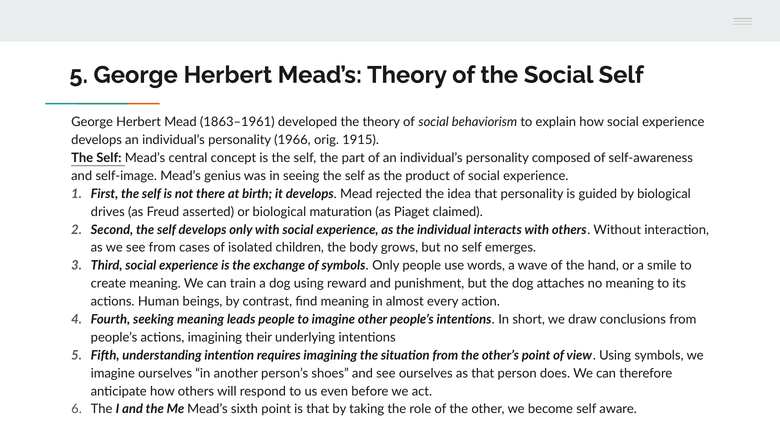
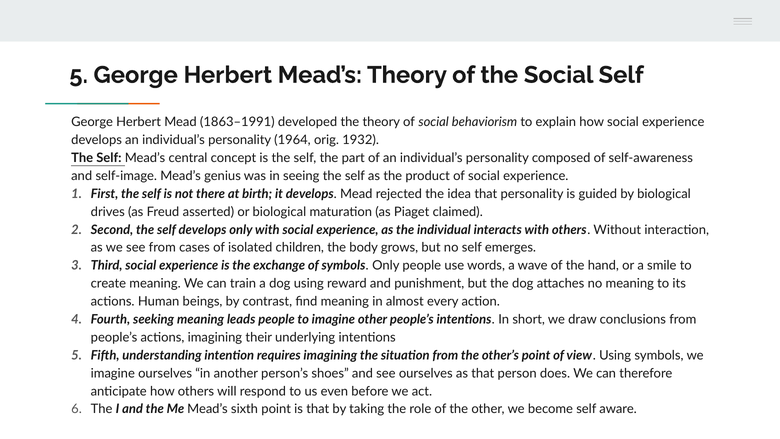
1863–1961: 1863–1961 -> 1863–1991 (237, 122)
1966: 1966 -> 1964 (292, 140)
1915: 1915 -> 1932 (361, 140)
